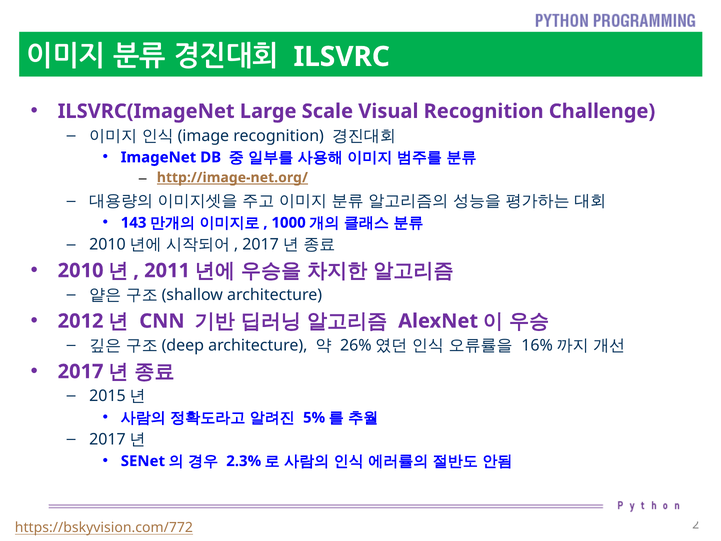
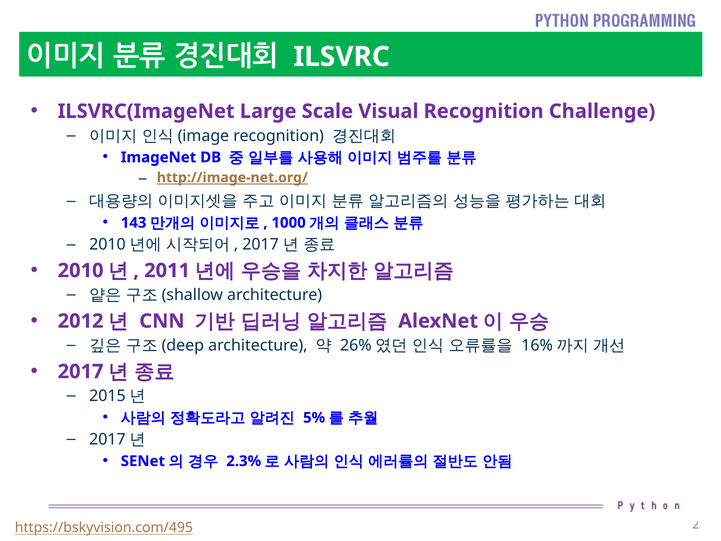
https://bskyvision.com/772: https://bskyvision.com/772 -> https://bskyvision.com/495 (104, 527)
